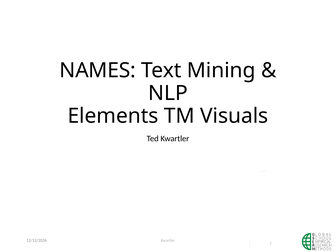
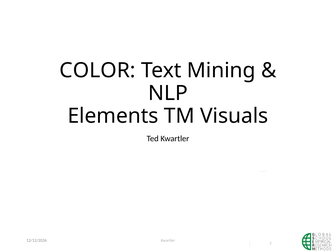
NAMES: NAMES -> COLOR (98, 70)
